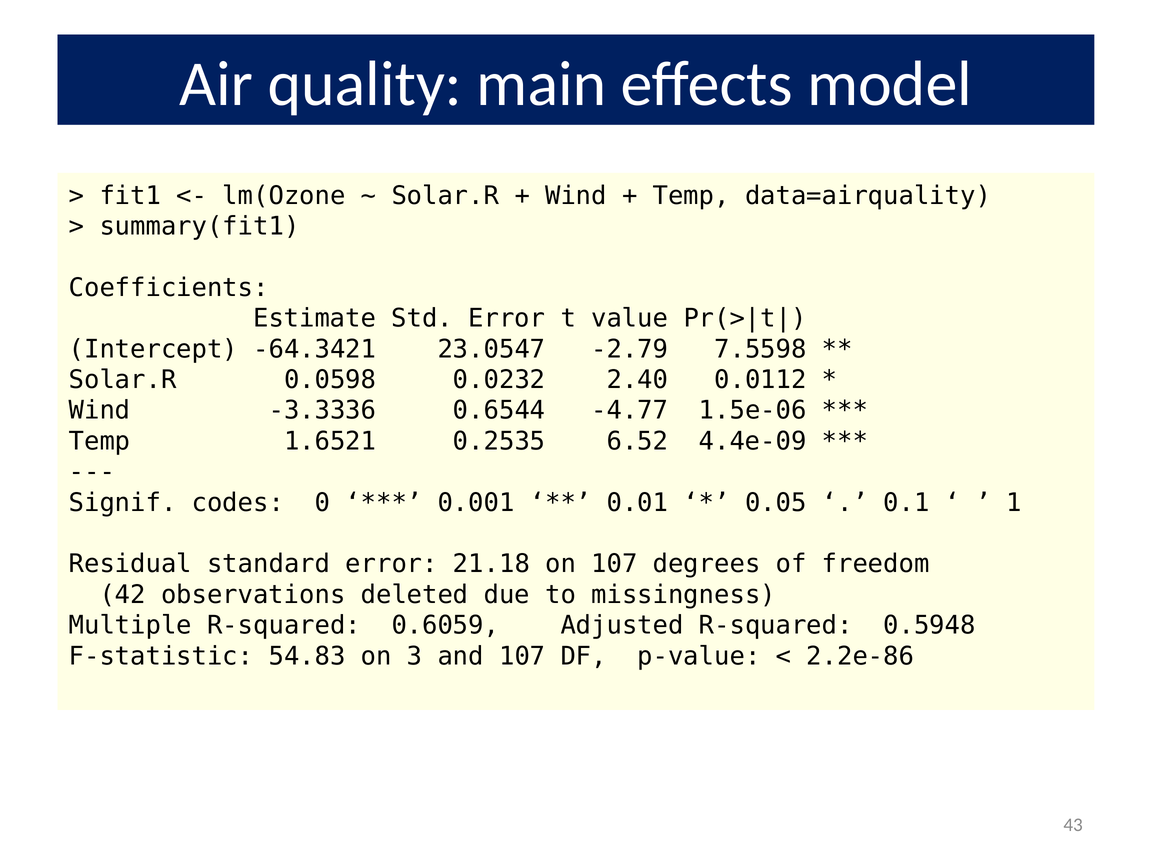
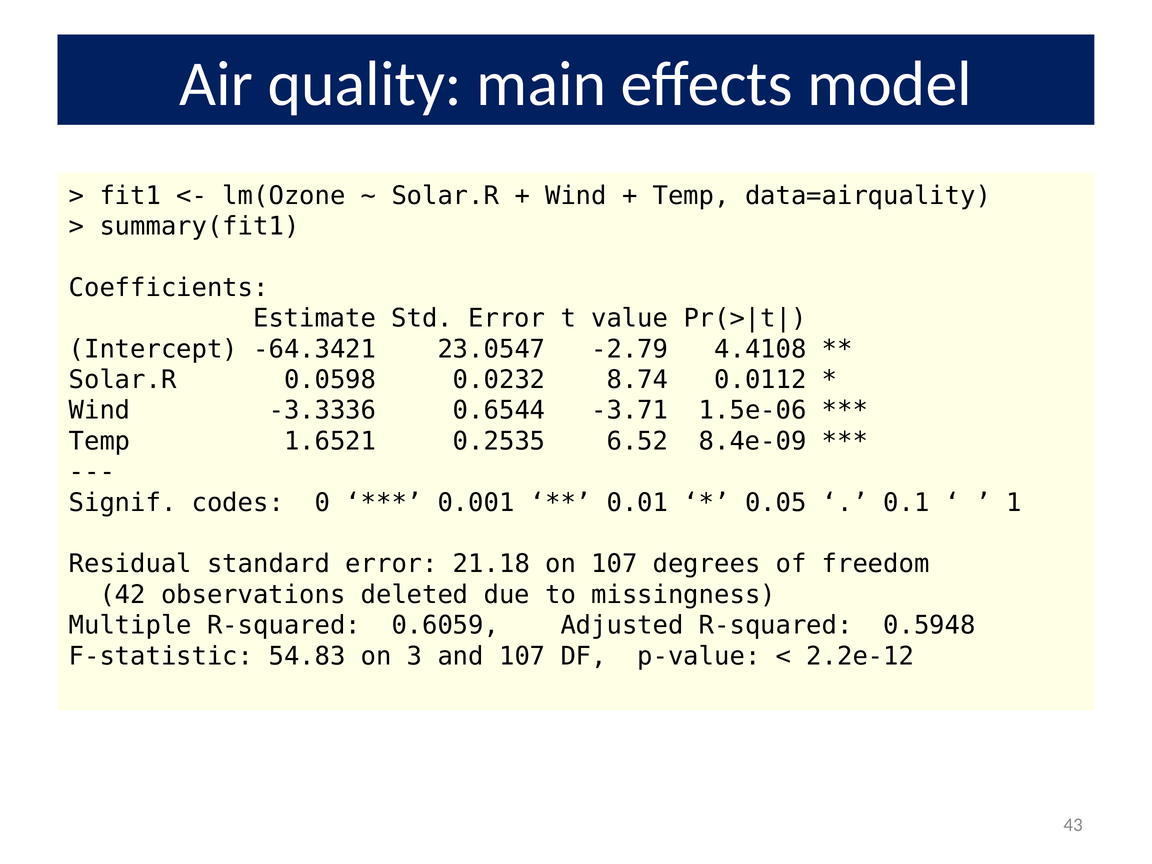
7.5598: 7.5598 -> 4.4108 (760, 349)
2.40: 2.40 -> 8.74 (637, 380)
-4.77: -4.77 -> -3.71 (630, 410)
4.4e-09: 4.4e-09 -> 8.4e-09 (753, 441)
2.2e-86: 2.2e-86 -> 2.2e-12 (860, 656)
